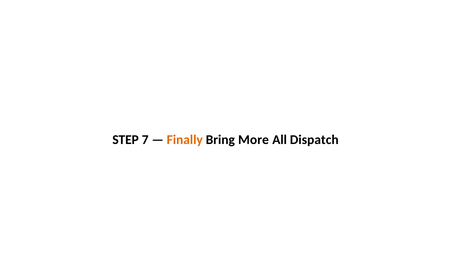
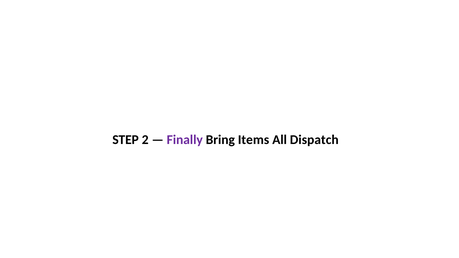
7: 7 -> 2 (145, 140)
Finally colour: orange -> purple (185, 140)
More: More -> Items (254, 140)
